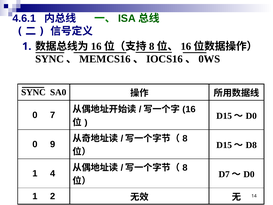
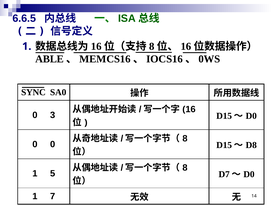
4.6.1: 4.6.1 -> 6.6.5 (24, 18)
SYNC: SYNC -> ABLE (50, 59)
7: 7 -> 3 (53, 115)
0 9: 9 -> 0 (53, 144)
4: 4 -> 5 (53, 173)
2: 2 -> 7 (53, 196)
